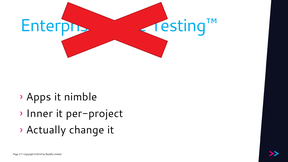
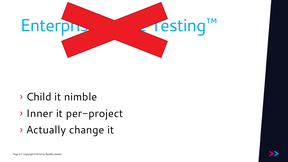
Apps: Apps -> Child (39, 97)
